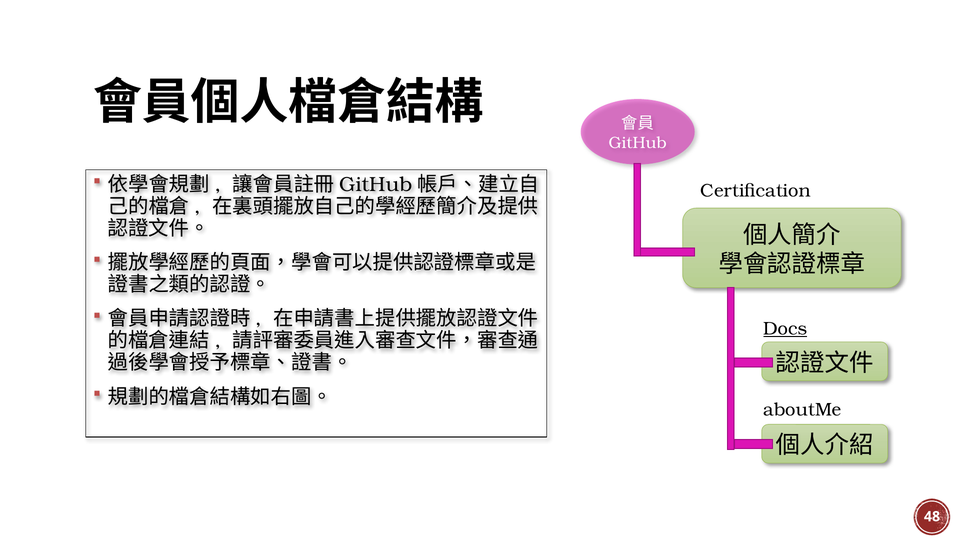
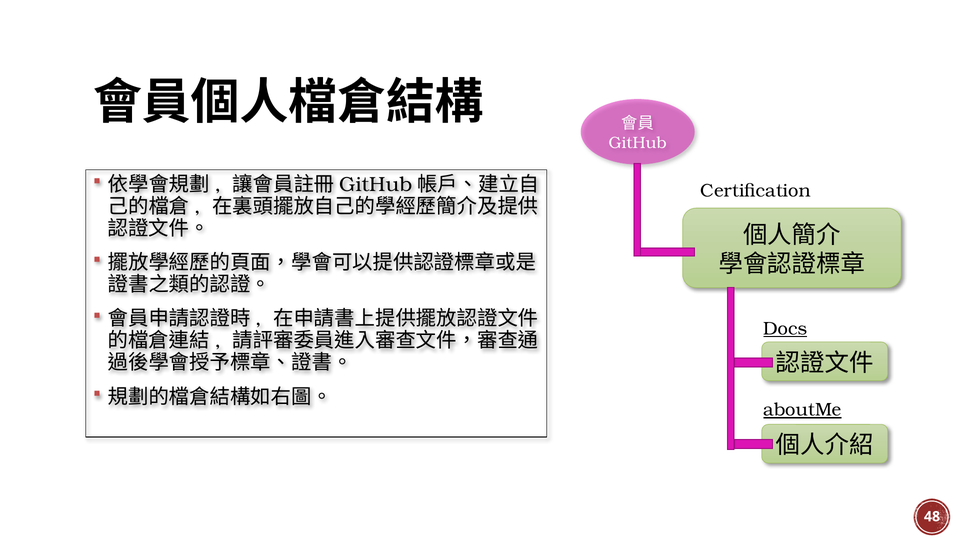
aboutMe underline: none -> present (802, 410)
